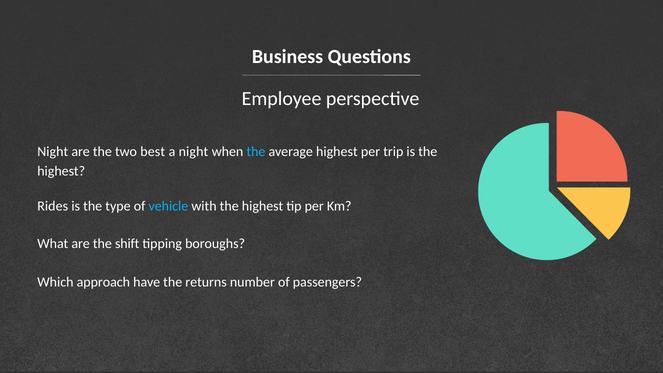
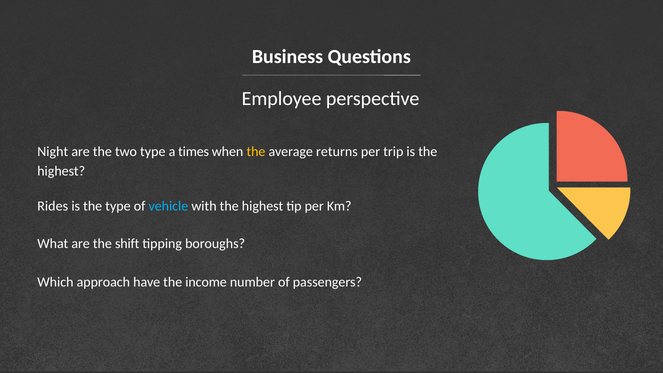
two best: best -> type (153, 152)
a night: night -> times (194, 152)
the colour: light blue -> yellow (256, 152)
average highest: highest -> returns (337, 152)
returns: returns -> income (206, 282)
